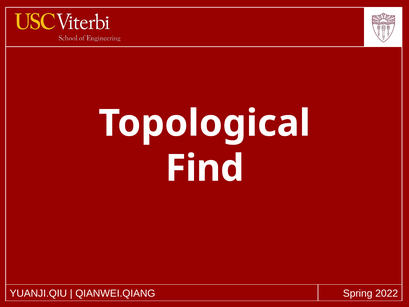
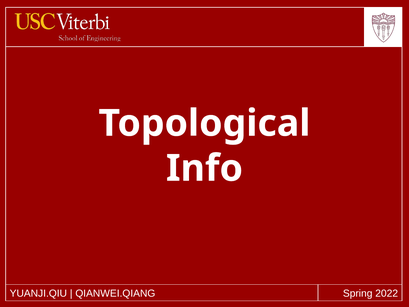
Find: Find -> Info (204, 168)
